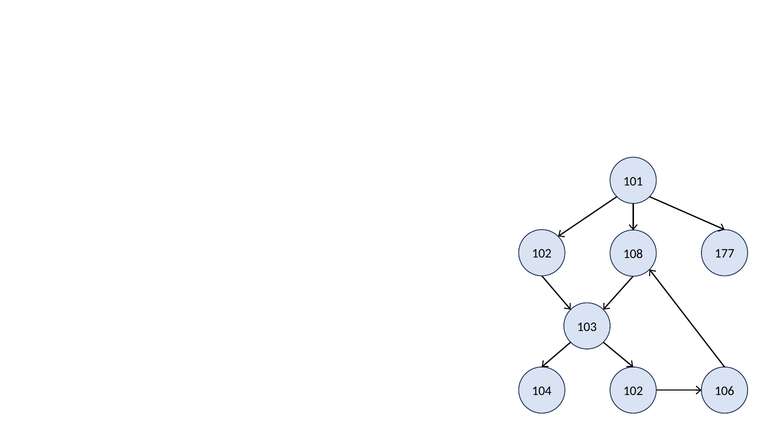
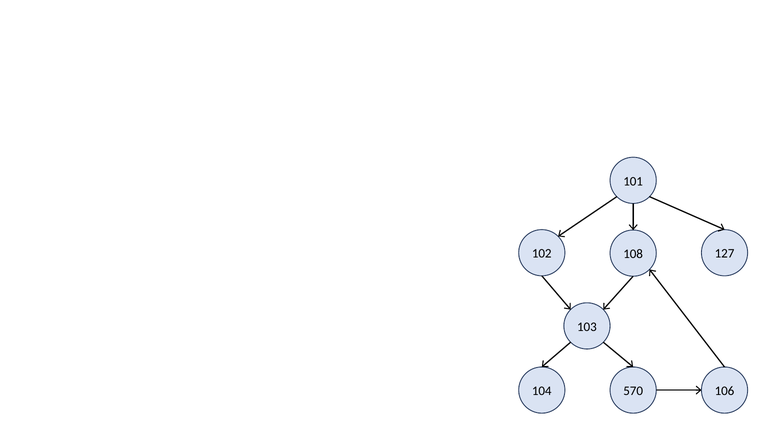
177: 177 -> 127 (724, 254)
104 102: 102 -> 570 (633, 391)
